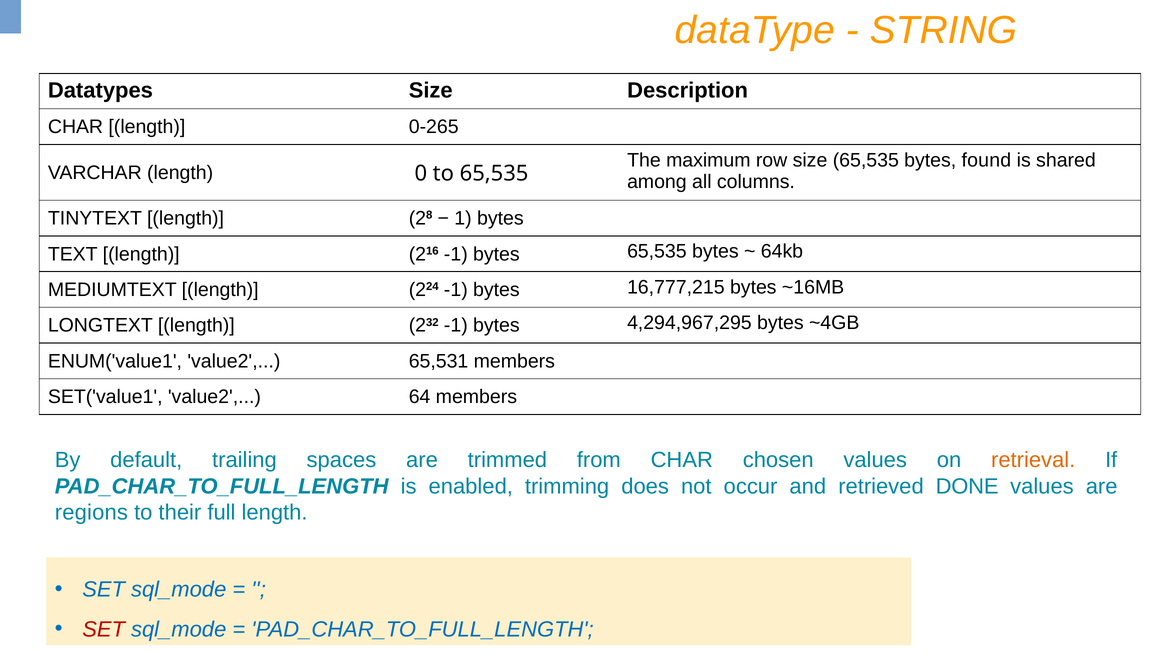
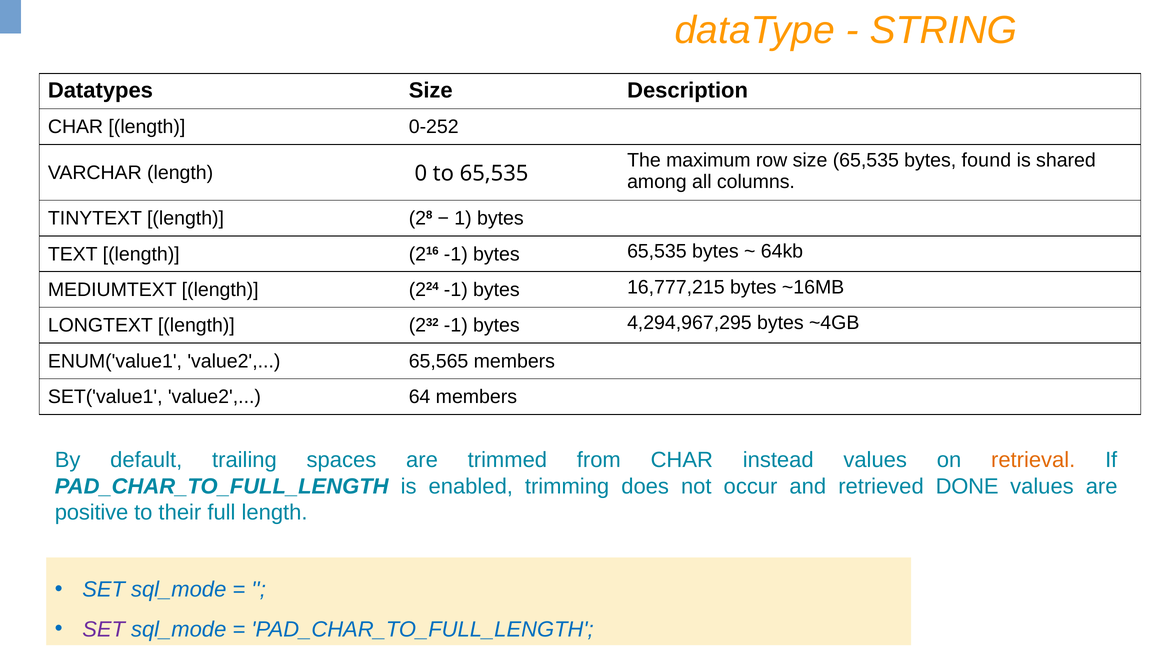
0-265: 0-265 -> 0-252 (434, 127)
65,531: 65,531 -> 65,565 (439, 361)
chosen: chosen -> instead (778, 460)
regions: regions -> positive (92, 513)
SET colour: red -> purple (104, 629)
